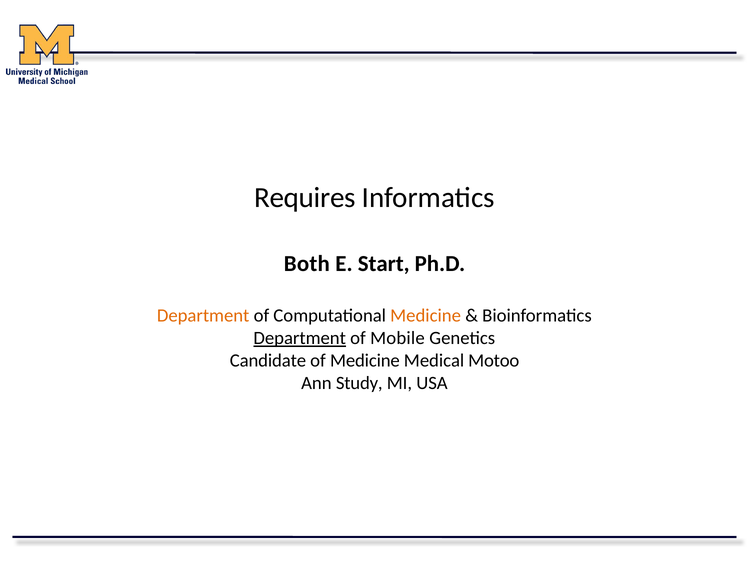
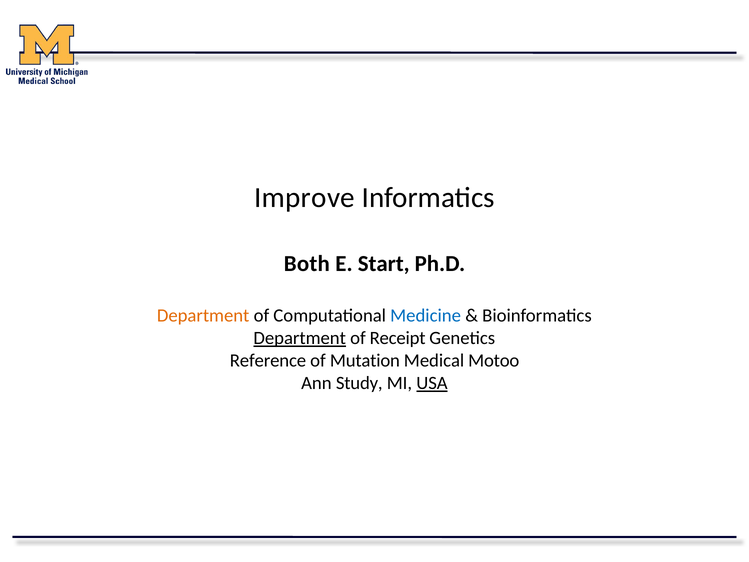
Requires: Requires -> Improve (305, 198)
Medicine colour: orange -> blue (426, 316)
Mobile: Mobile -> Receipt (398, 338)
Candidate: Candidate -> Reference (268, 361)
of Medicine: Medicine -> Mutation (365, 361)
USA underline: none -> present (432, 383)
